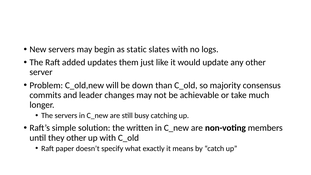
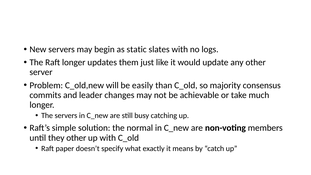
Raft added: added -> longer (74, 62)
down: down -> easily (143, 85)
written: written -> normal (140, 128)
